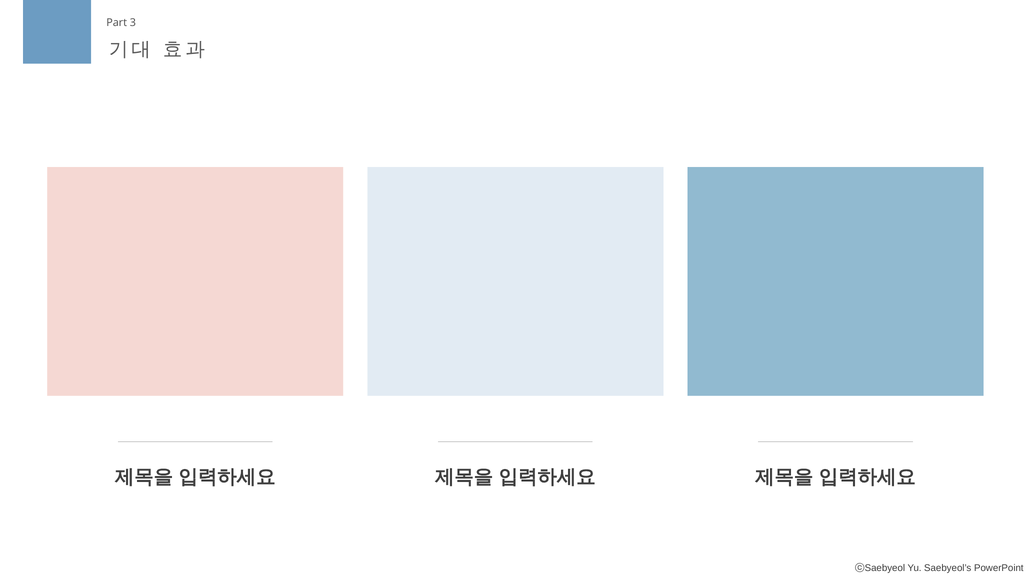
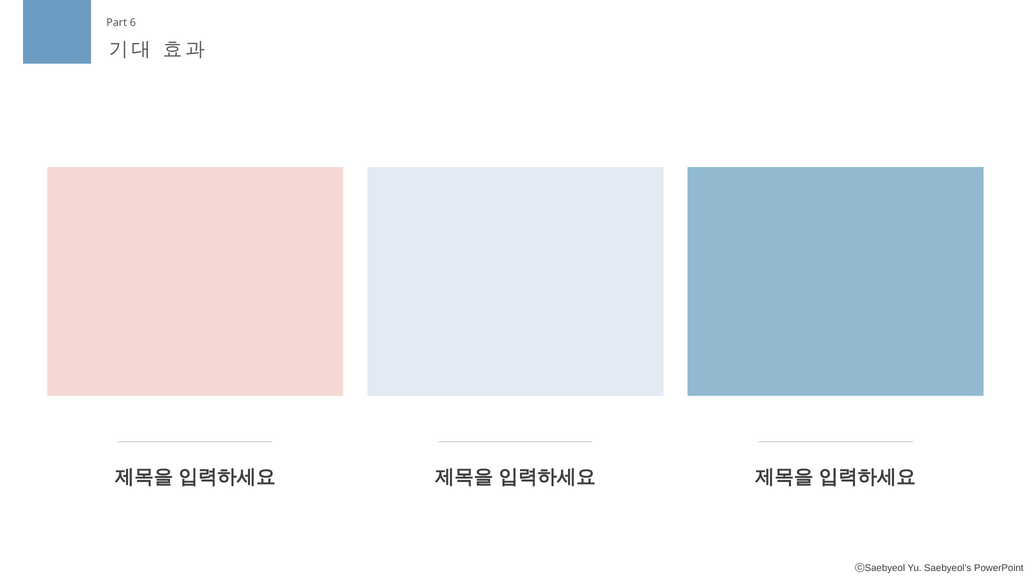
3: 3 -> 6 (133, 23)
